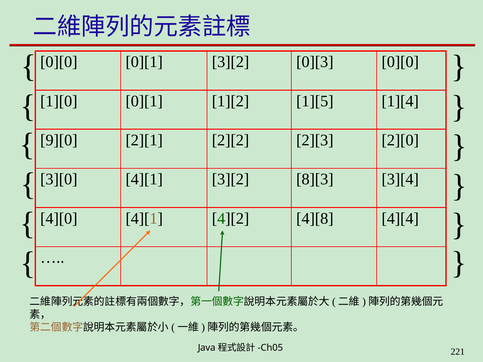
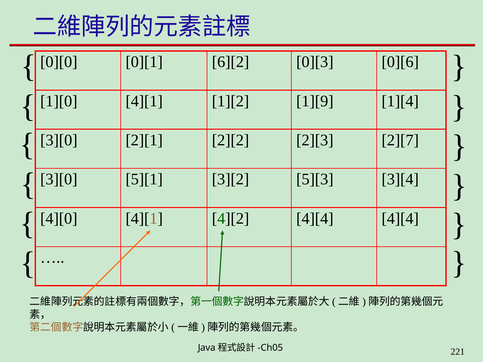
0][1 3][2: 3][2 -> 6][2 (231, 62)
0][3 0][0: 0][0 -> 0][6 (400, 62)
1][0 0][1: 0][1 -> 4][1 (144, 101)
1][5: 1][5 -> 1][9 (315, 101)
9][0: 9][0 -> 3][0 (59, 140)
2][0: 2][0 -> 2][7 (400, 140)
3][0 4][1: 4][1 -> 5][1 (144, 179)
8][3: 8][3 -> 5][3 (315, 179)
4][2 4][8: 4][8 -> 4][4 (315, 219)
